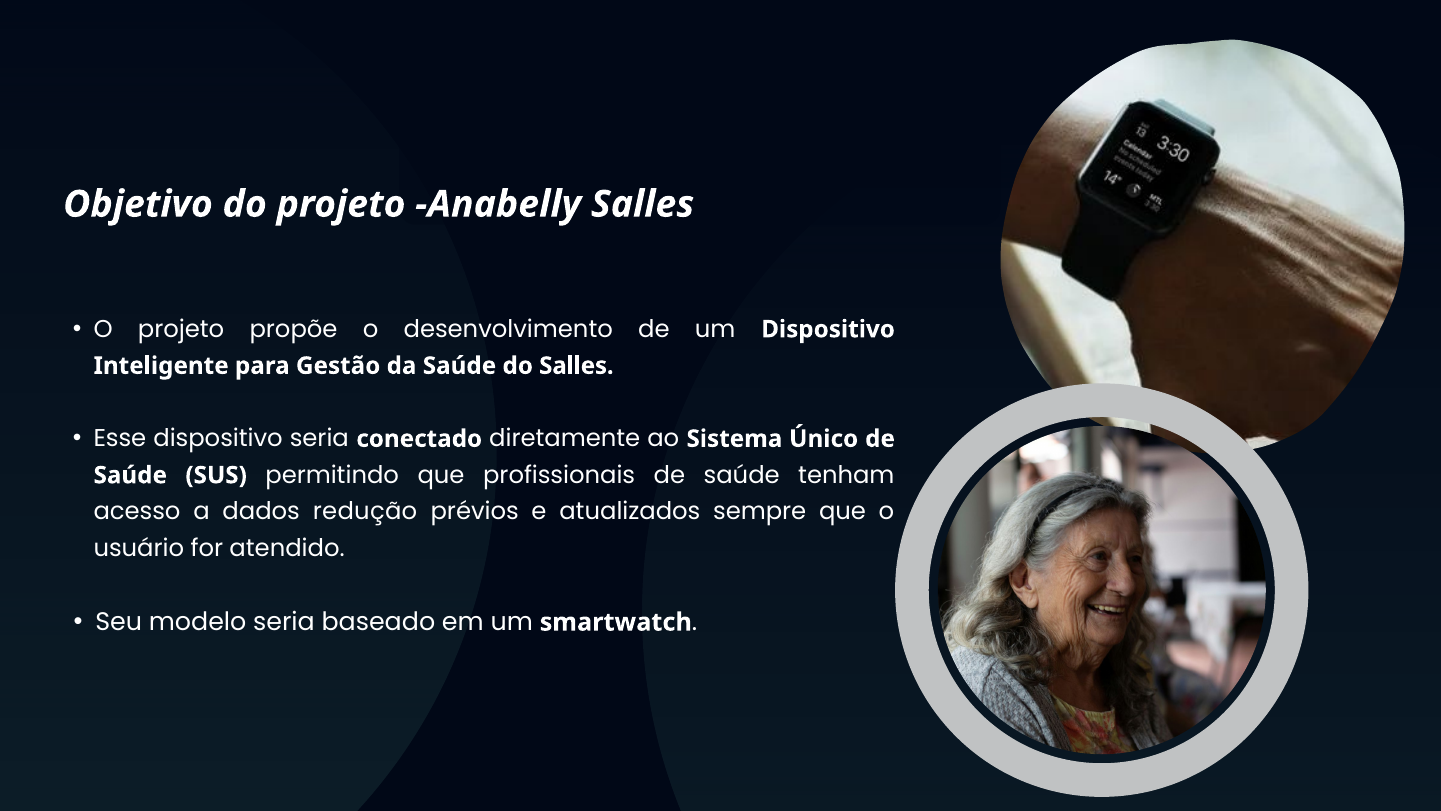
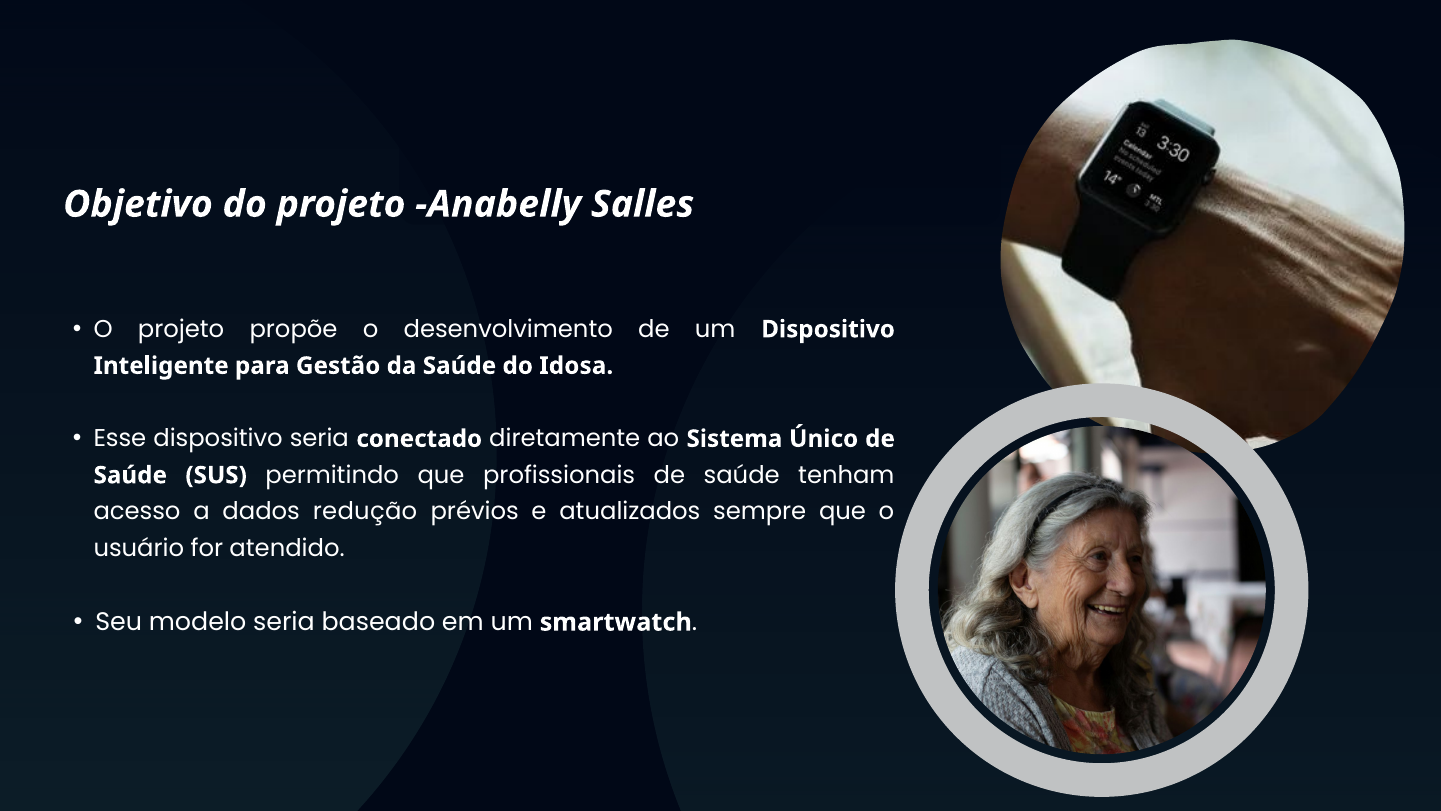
do Salles: Salles -> Idosa (576, 366)
